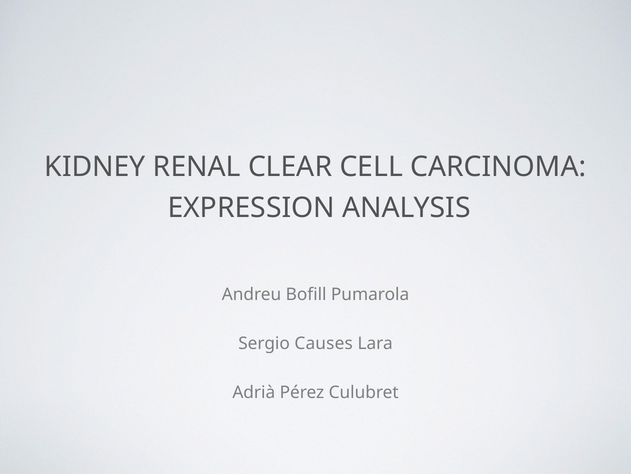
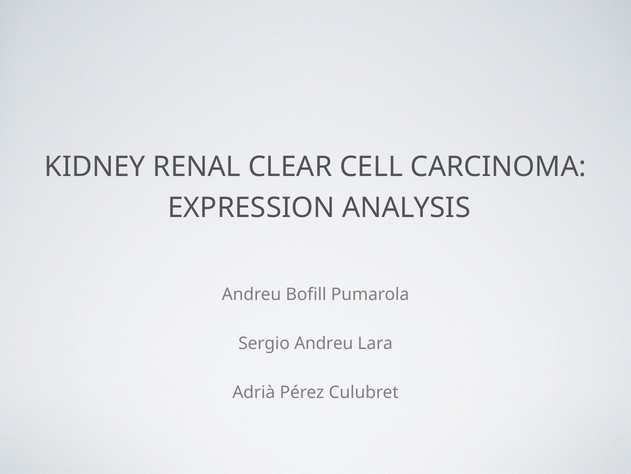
Sergio Causes: Causes -> Andreu (324, 343)
